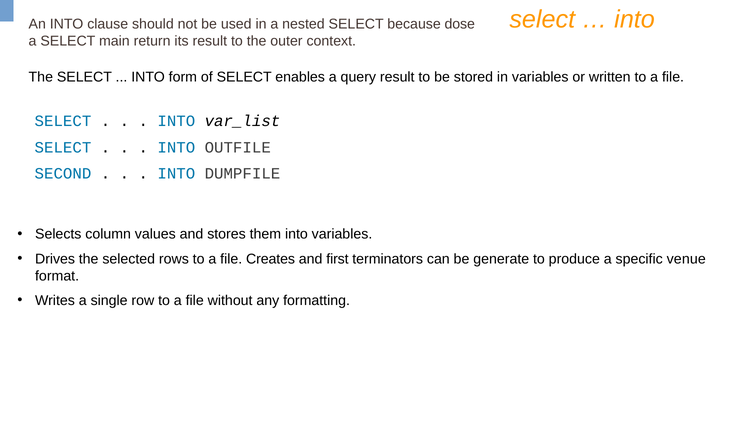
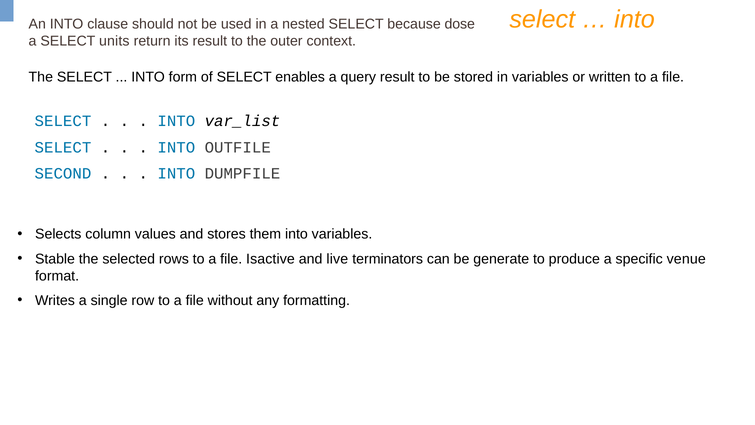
main: main -> units (114, 41)
Drives: Drives -> Stable (55, 259)
Creates: Creates -> Isactive (270, 259)
first: first -> live (337, 259)
